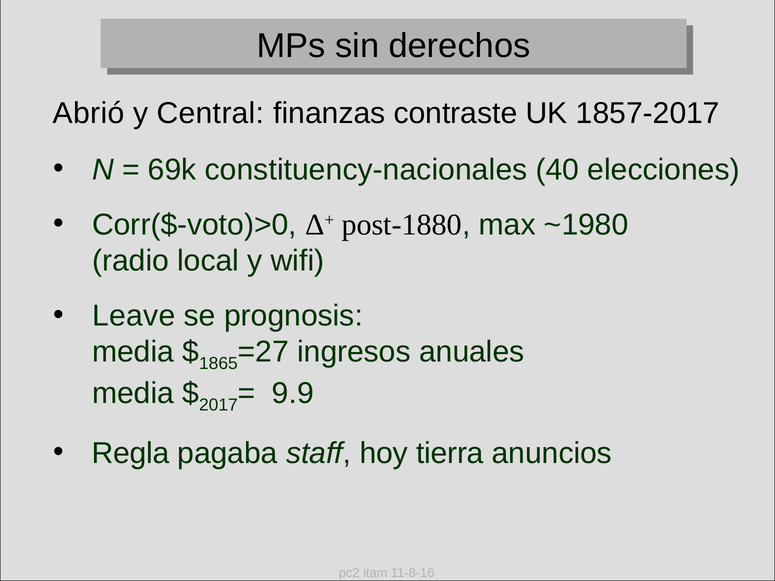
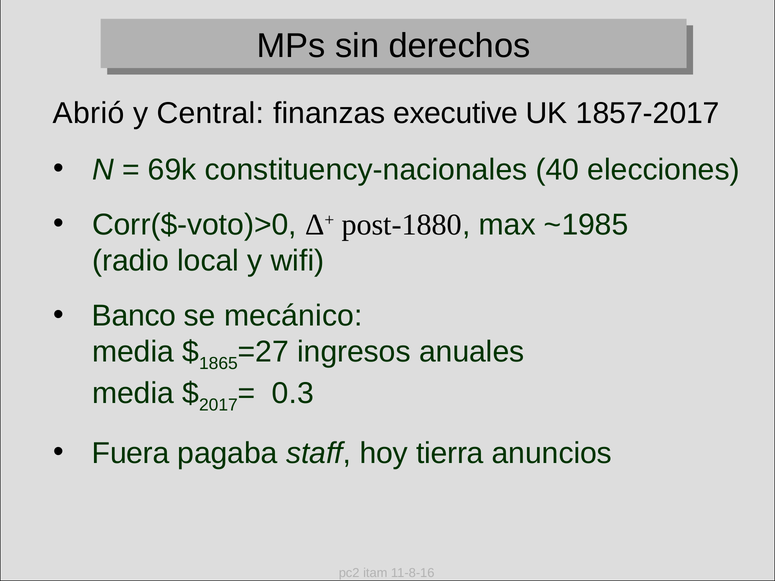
contraste: contraste -> executive (456, 113)
~1980: ~1980 -> ~1985 (586, 225)
Leave: Leave -> Banco (134, 316)
prognosis: prognosis -> mecánico (293, 316)
9.9: 9.9 -> 0.3 (293, 393)
Regla: Regla -> Fuera (131, 453)
